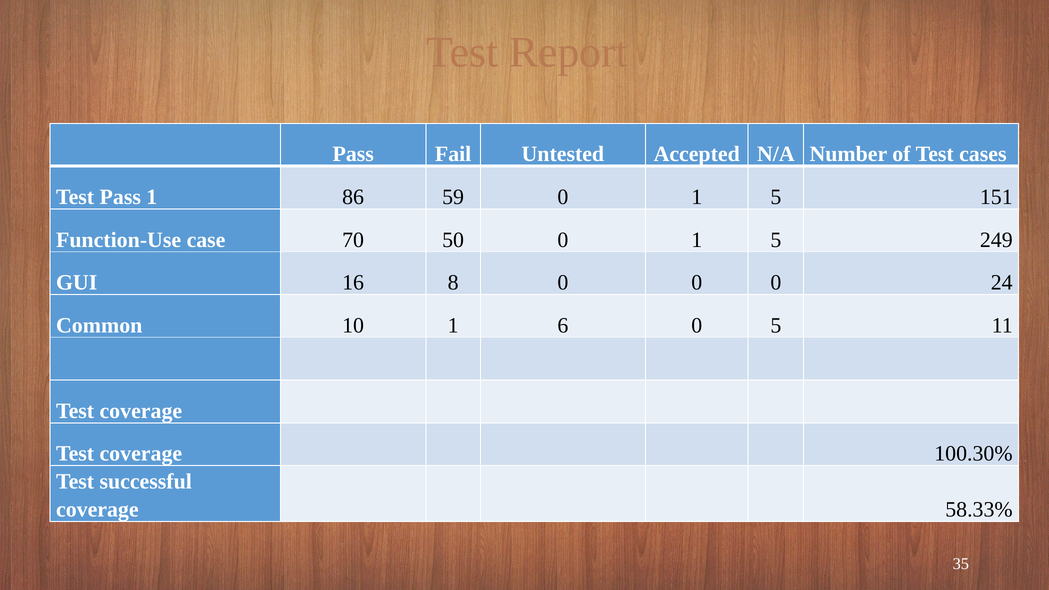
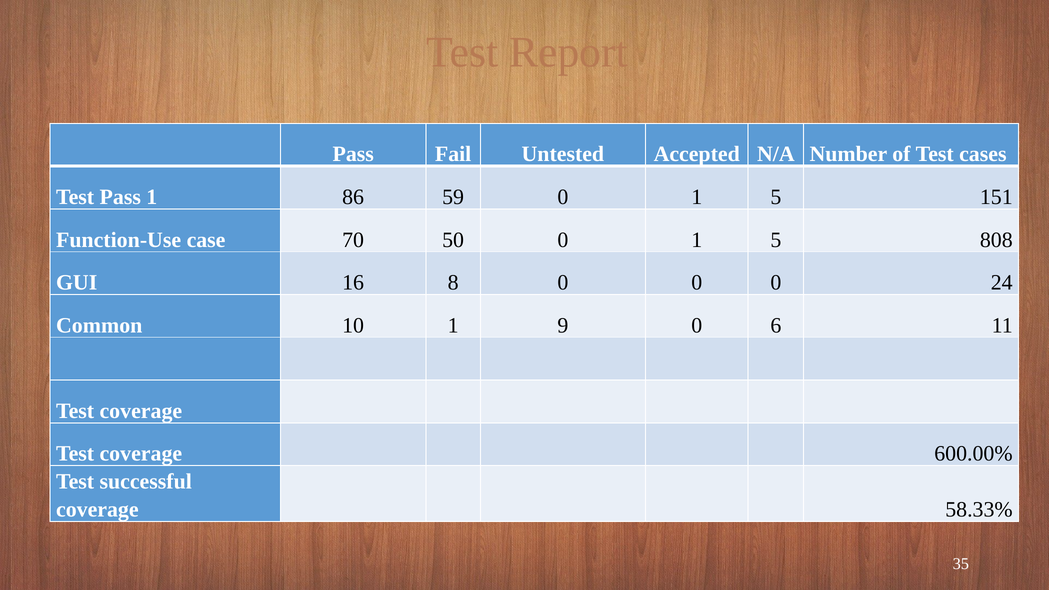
249: 249 -> 808 (996, 240)
6: 6 -> 9 (563, 325)
0 5: 5 -> 6 (776, 325)
100.30%: 100.30% -> 600.00% (973, 454)
